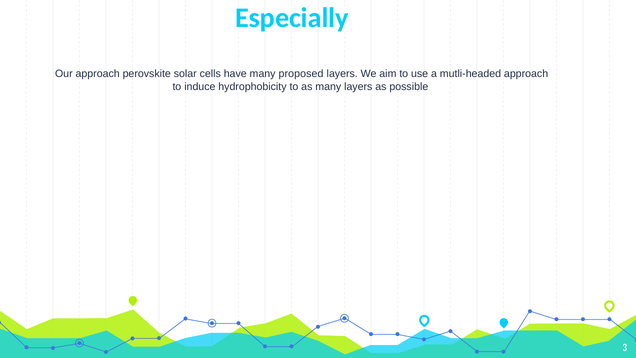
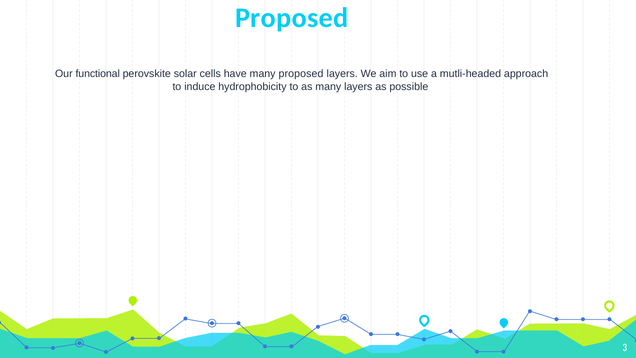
Especially: Especially -> Proposed (292, 18)
Our approach: approach -> functional (98, 74)
